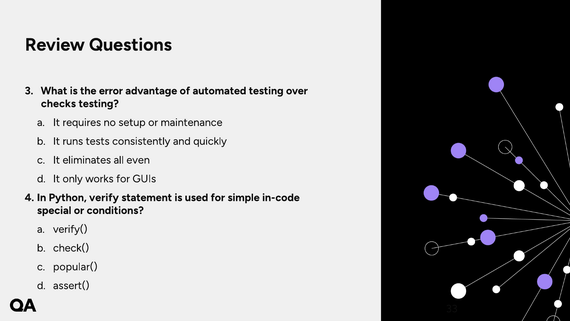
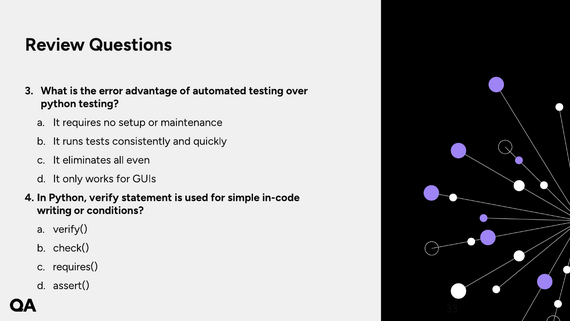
checks: checks -> python (58, 103)
special: special -> writing (54, 210)
popular(: popular( -> requires( (75, 266)
